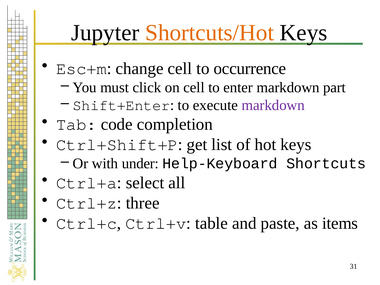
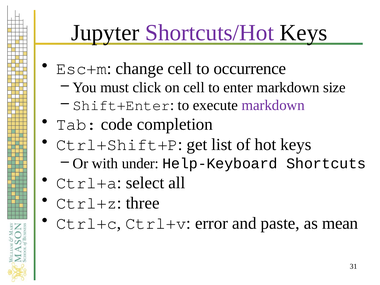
Shortcuts/Hot colour: orange -> purple (210, 33)
part: part -> size (334, 88)
table: table -> error (211, 223)
items: items -> mean (340, 223)
